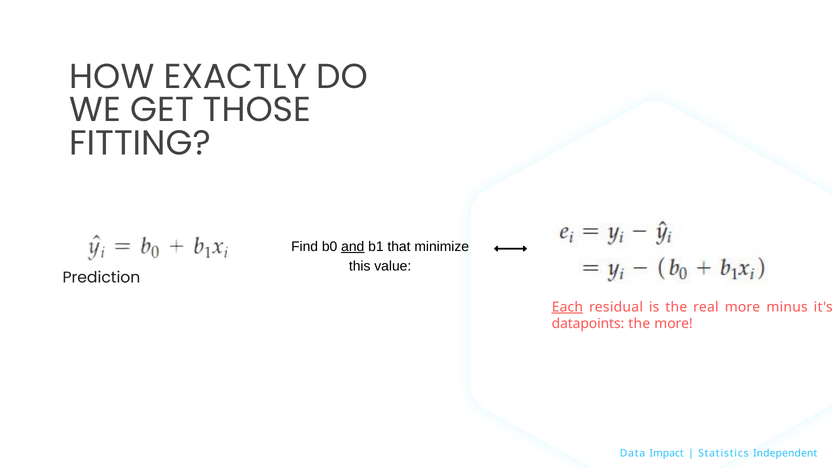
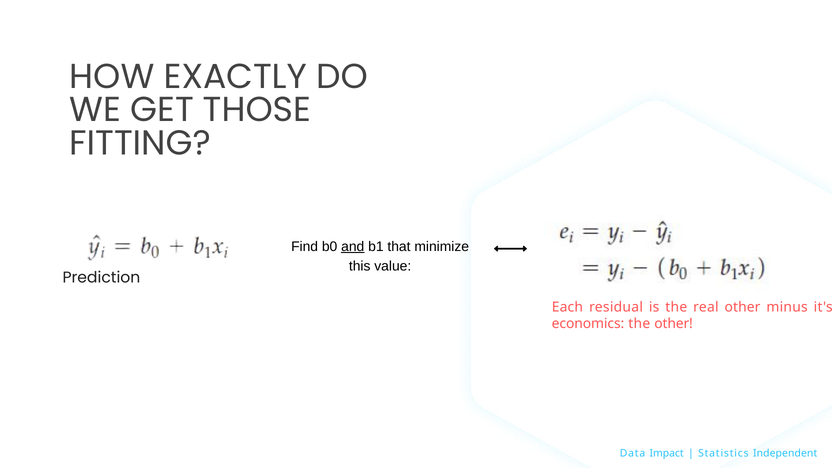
Each underline: present -> none (567, 307)
real more: more -> other (743, 307)
datapoints: datapoints -> economics (588, 324)
the more: more -> other (674, 324)
